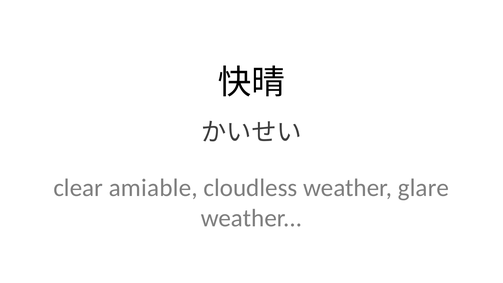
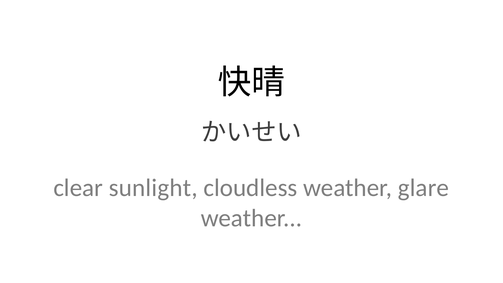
amiable: amiable -> sunlight (153, 188)
